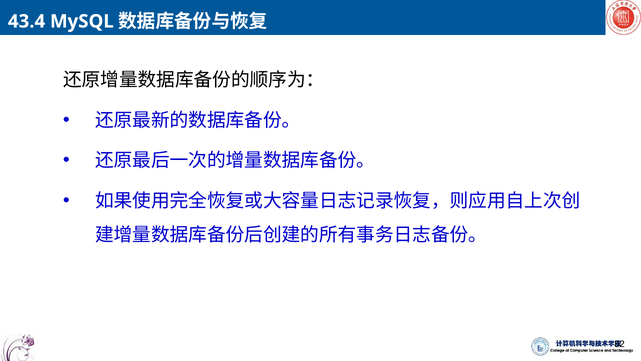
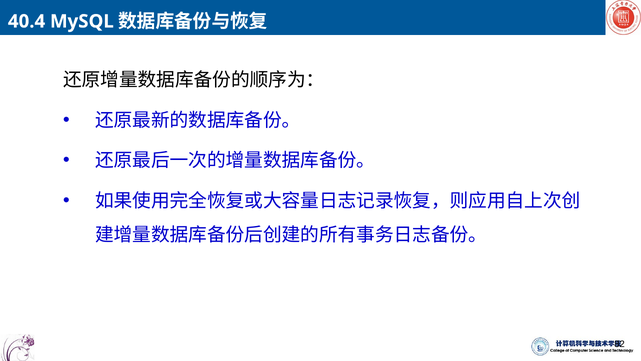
43.4: 43.4 -> 40.4 (27, 21)
